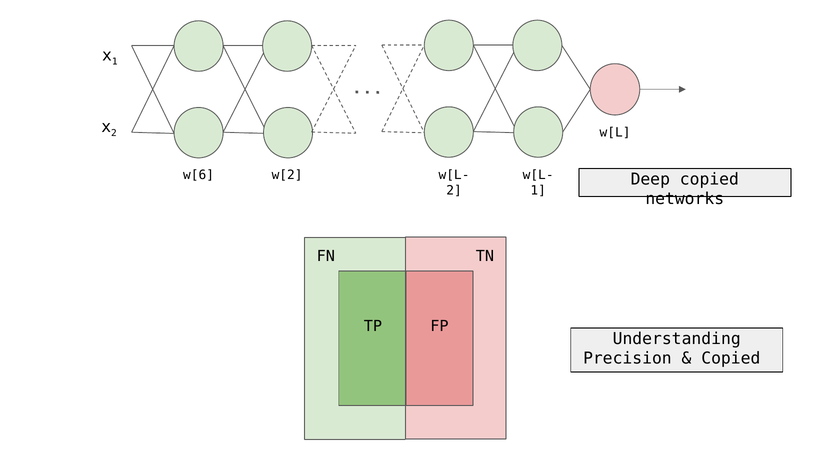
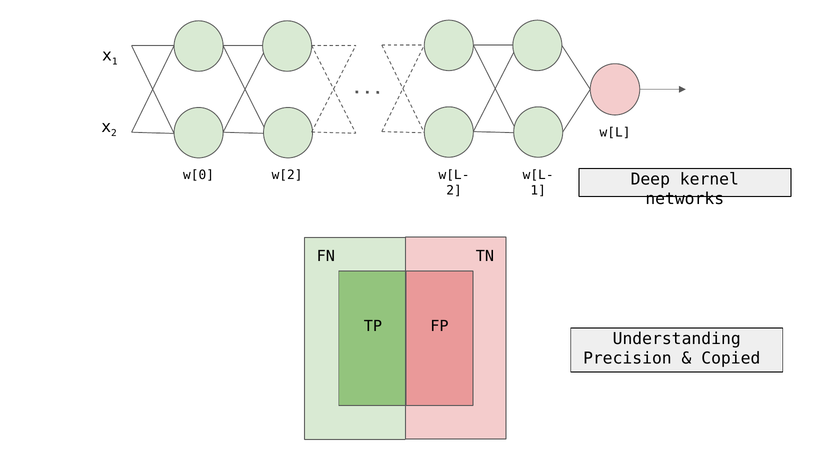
w[6: w[6 -> w[0 (199, 175)
Deep copied: copied -> kernel (709, 179)
